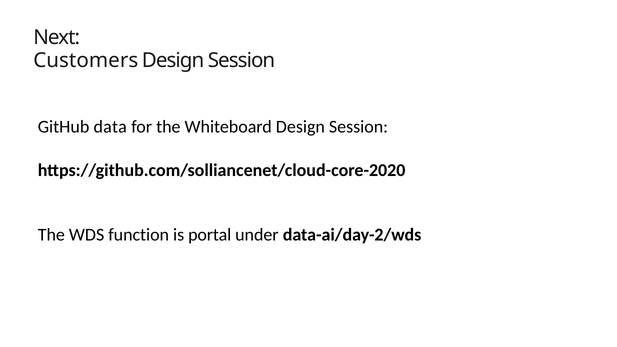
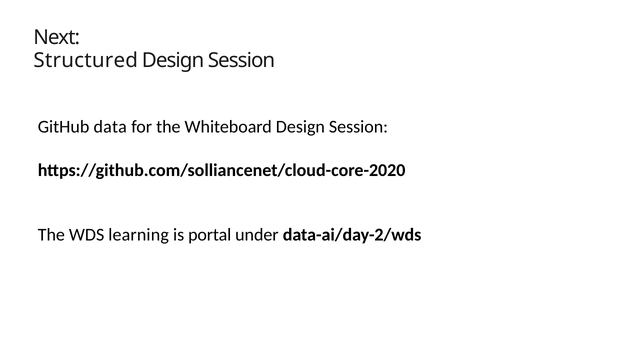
Customers: Customers -> Structured (86, 61)
function: function -> learning (139, 235)
